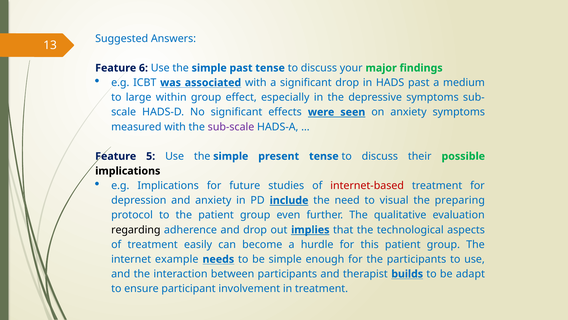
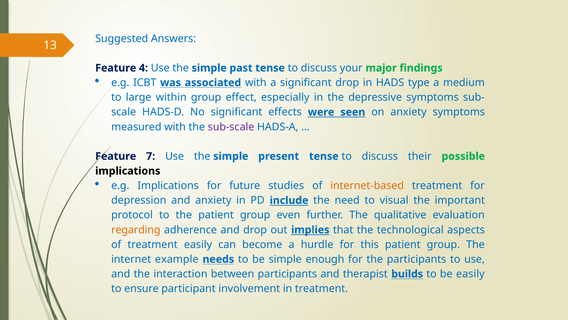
6: 6 -> 4 (143, 68)
HADS past: past -> type (419, 83)
5: 5 -> 7 (151, 156)
internet-based colour: red -> orange (367, 185)
preparing: preparing -> important (460, 200)
regarding colour: black -> orange (136, 229)
be adapt: adapt -> easily (470, 274)
